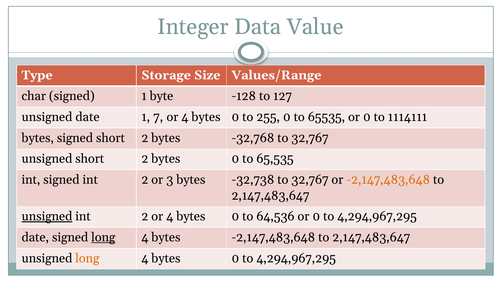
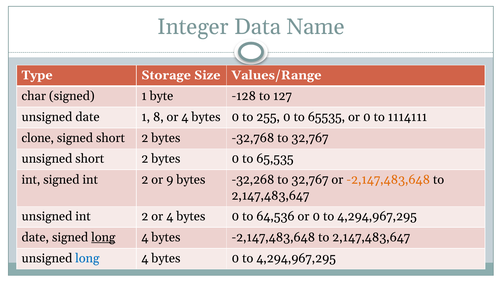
Value: Value -> Name (315, 27)
7: 7 -> 8 (158, 117)
bytes: bytes -> clone (38, 138)
3: 3 -> 9 (170, 180)
-32,738: -32,738 -> -32,268 (253, 180)
unsigned underline: present -> none (47, 217)
long colour: orange -> blue (87, 259)
